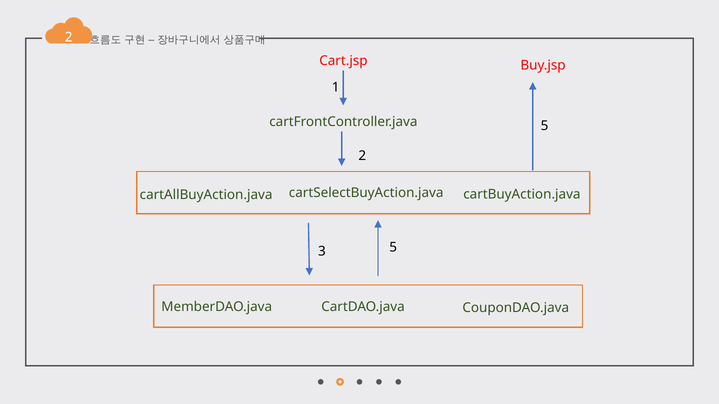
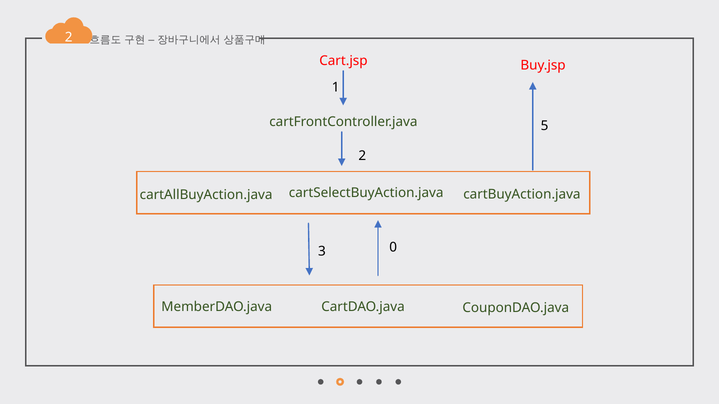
3 5: 5 -> 0 (393, 248)
